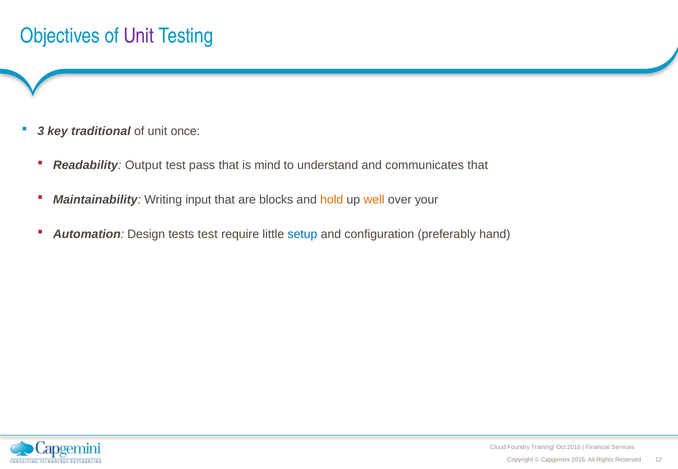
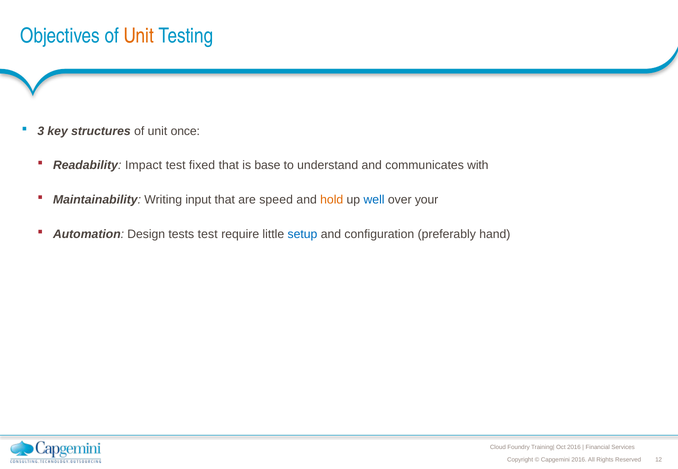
Unit colour: purple -> orange (139, 36)
traditional: traditional -> structures (101, 131)
Output: Output -> Impact (144, 166)
pass: pass -> fixed (202, 166)
mind: mind -> base (267, 166)
communicates that: that -> with (478, 166)
blocks: blocks -> speed (276, 200)
well colour: orange -> blue (374, 200)
